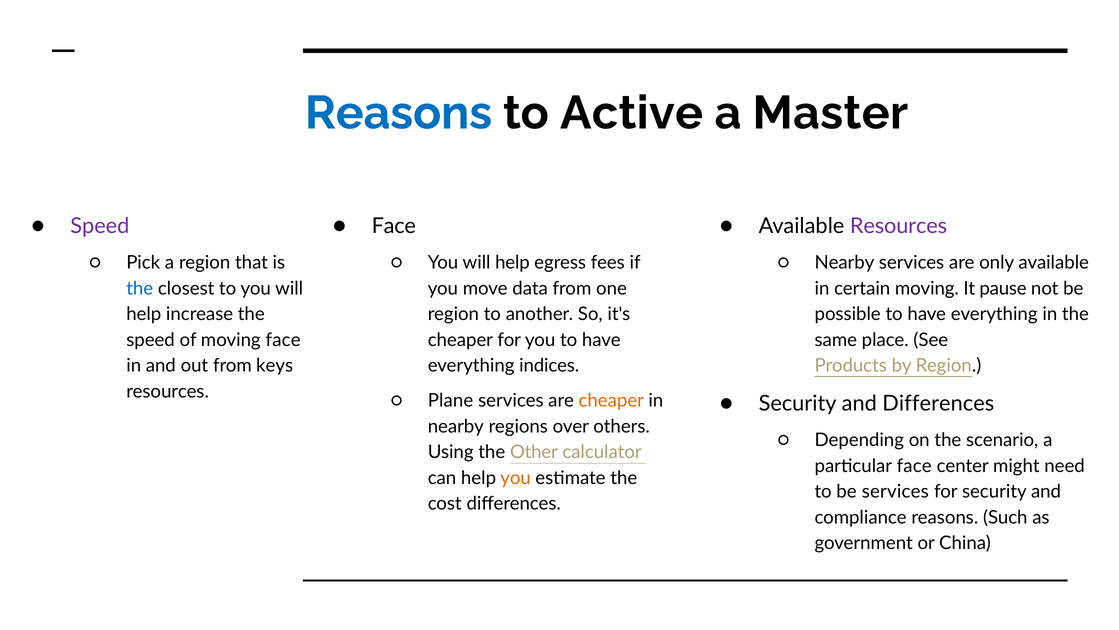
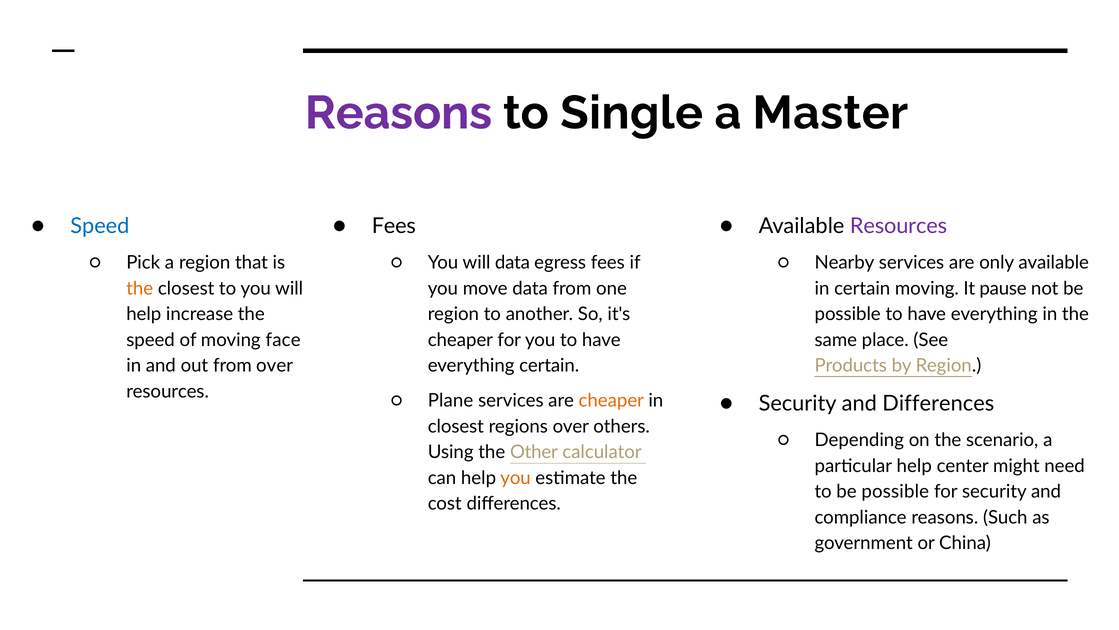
Reasons colour: blue -> purple (399, 113)
Active: Active -> Single (632, 113)
Speed colour: purple -> blue (100, 226)
Face: Face -> Fees (394, 226)
help: help -> data (512, 262)
the colour: blue -> orange (140, 288)
from keys: keys -> over (275, 365)
everything indices: indices -> certain (549, 365)
nearby: nearby -> closest (456, 426)
particular face: face -> help (914, 466)
to be services: services -> possible (895, 491)
